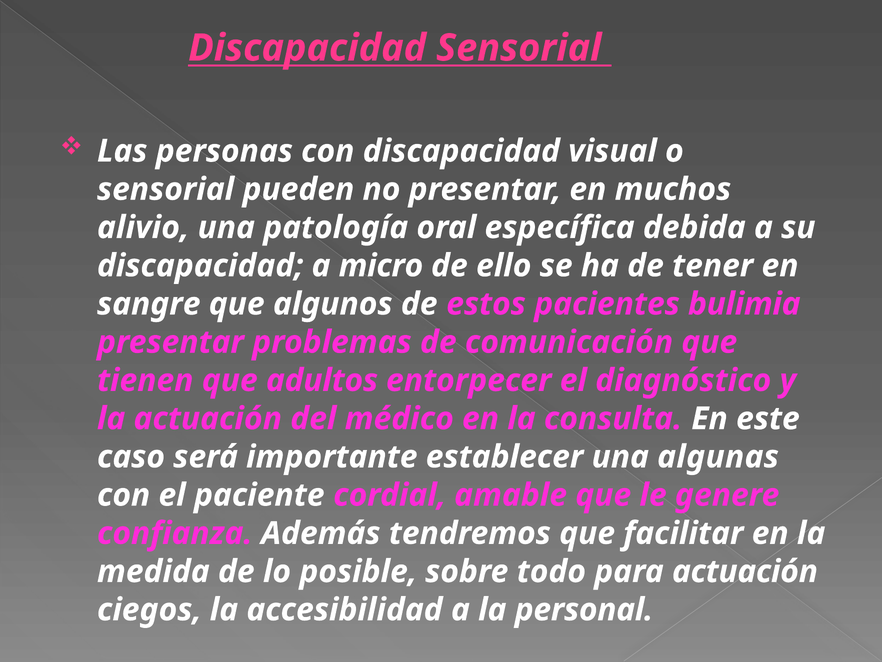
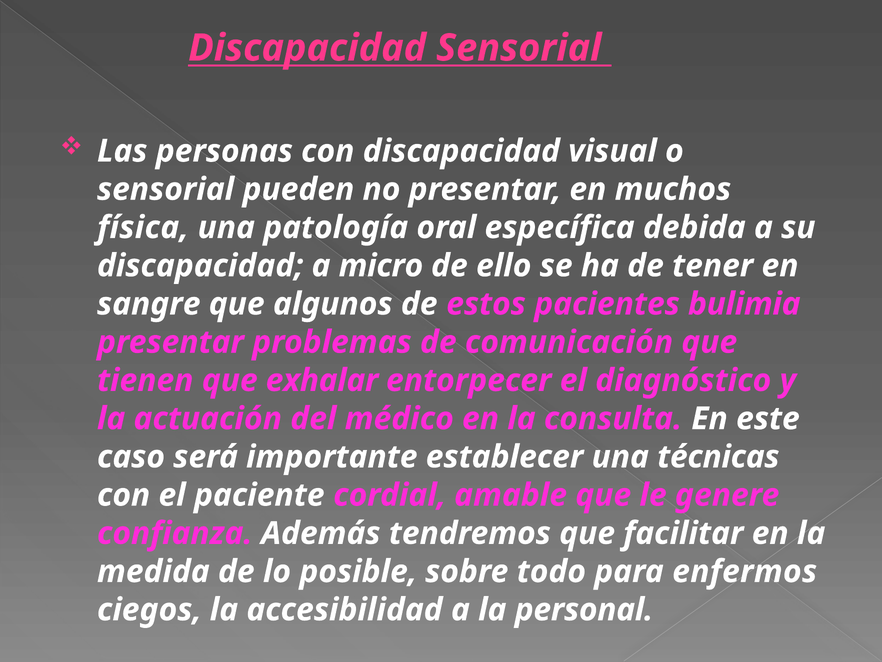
alivio: alivio -> física (143, 227)
adultos: adultos -> exhalar (322, 380)
algunas: algunas -> técnicas (718, 457)
para actuación: actuación -> enfermos (745, 571)
